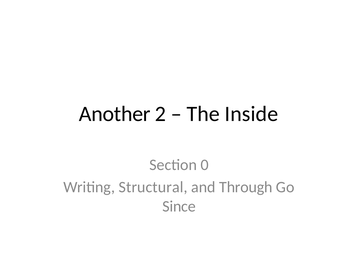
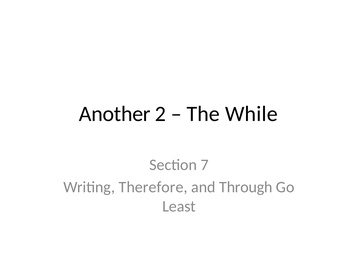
Inside: Inside -> While (251, 114)
0: 0 -> 7 (205, 165)
Structural: Structural -> Therefore (153, 187)
Since: Since -> Least (179, 206)
